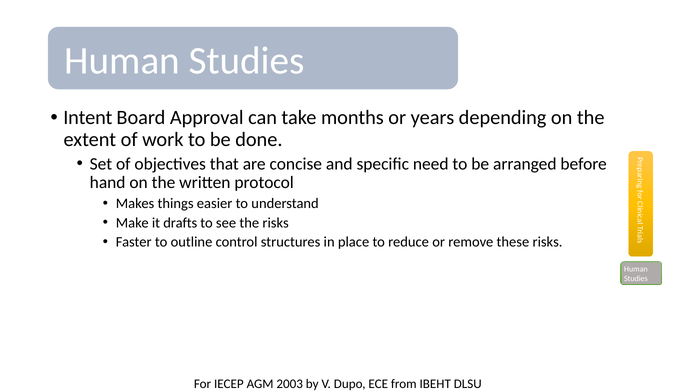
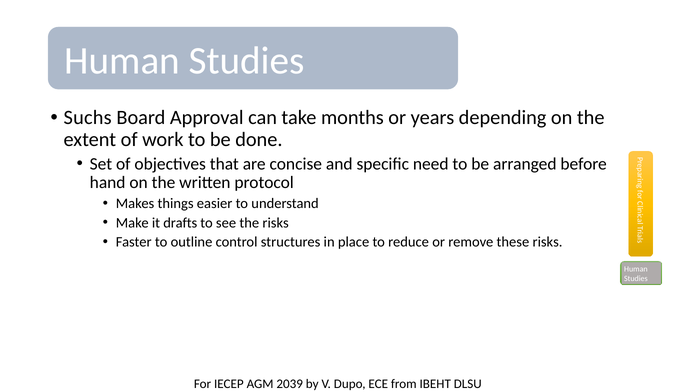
Intent: Intent -> Suchs (88, 118)
2003: 2003 -> 2039 (290, 384)
